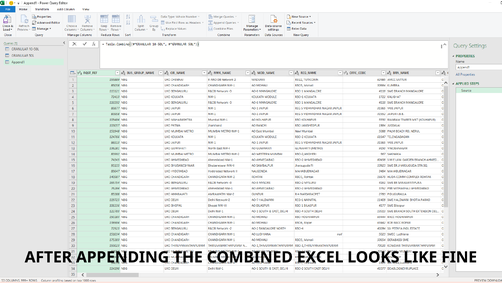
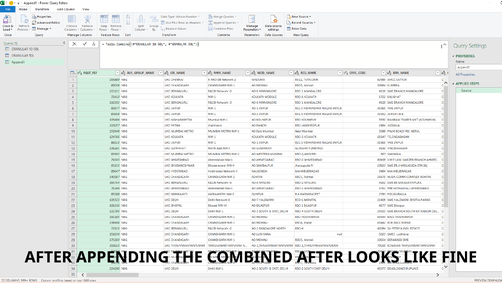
COMBINED EXCEL: EXCEL -> AFTER (320, 257)
